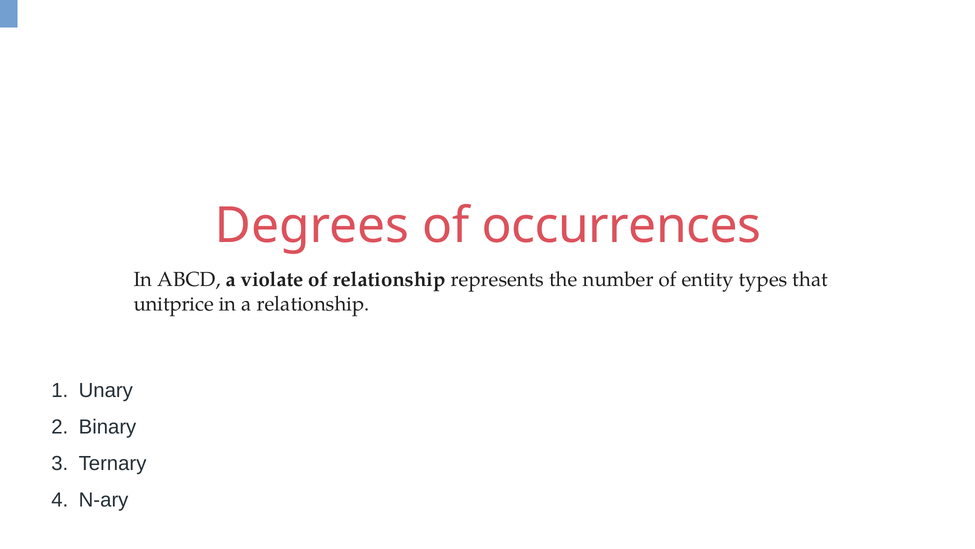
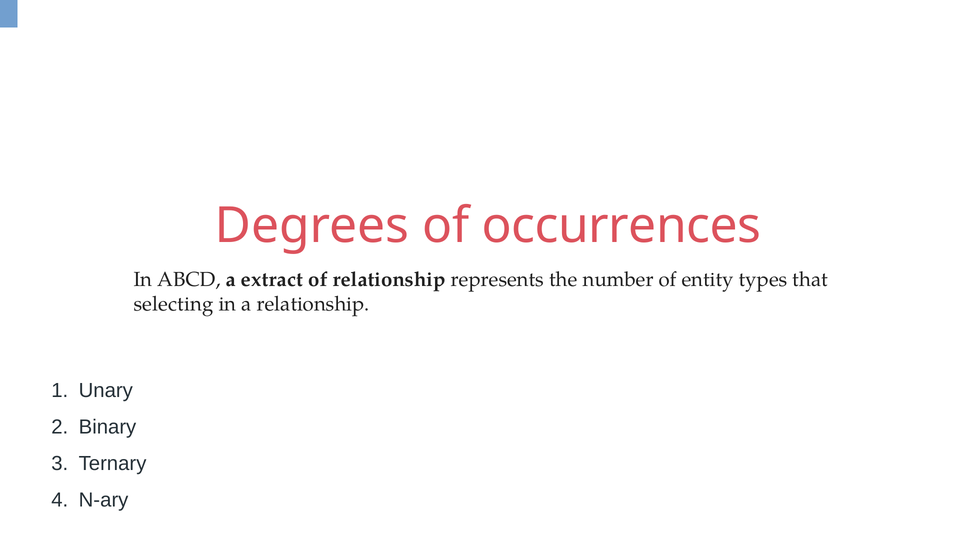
violate: violate -> extract (272, 279)
unitprice: unitprice -> selecting (174, 304)
